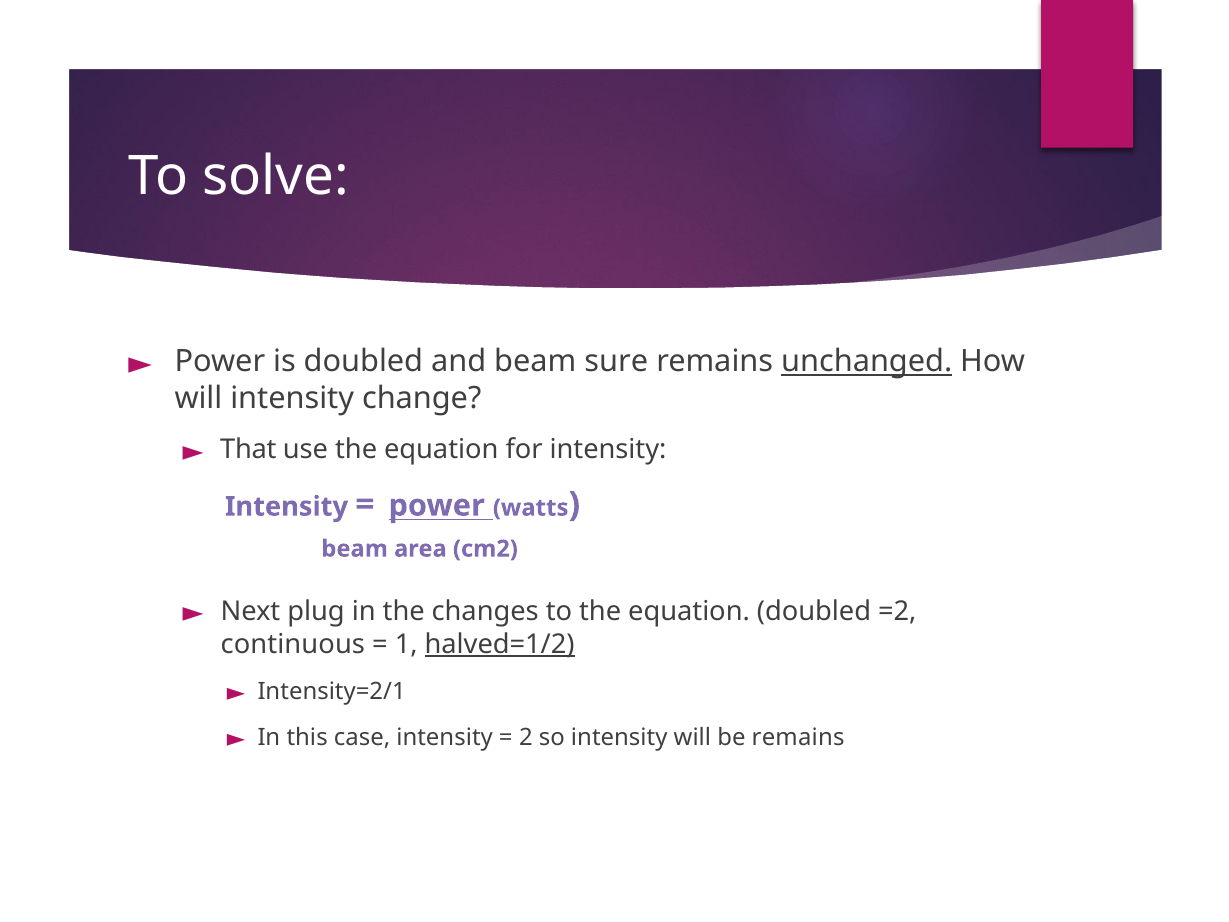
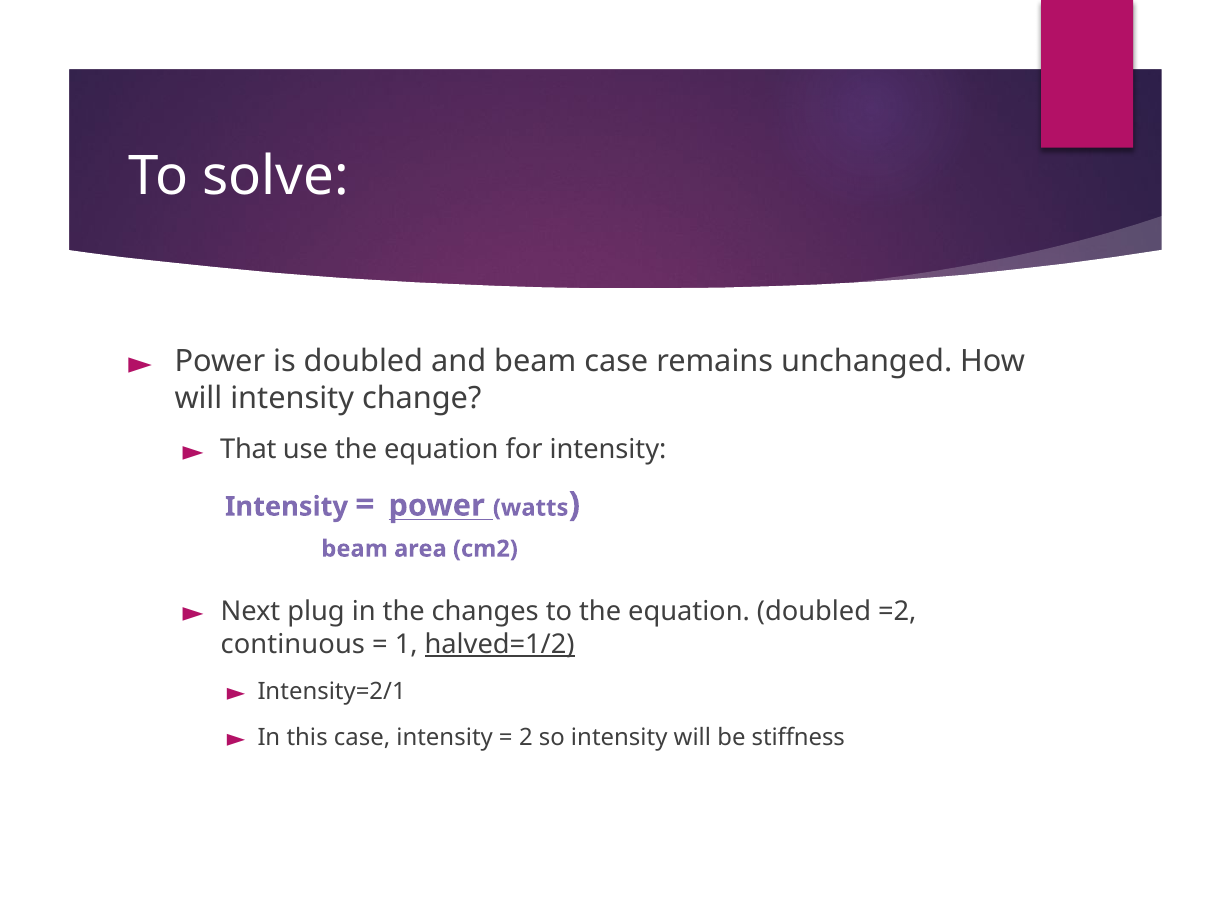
beam sure: sure -> case (616, 361)
unchanged underline: present -> none (867, 361)
be remains: remains -> stiffness (798, 737)
